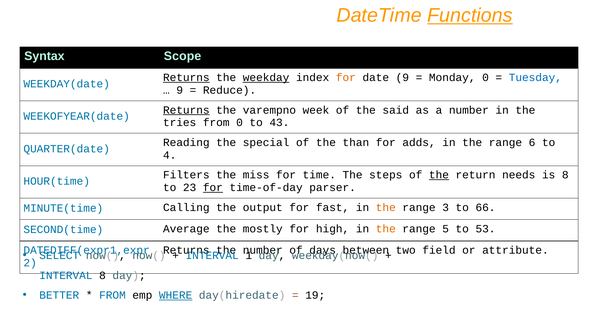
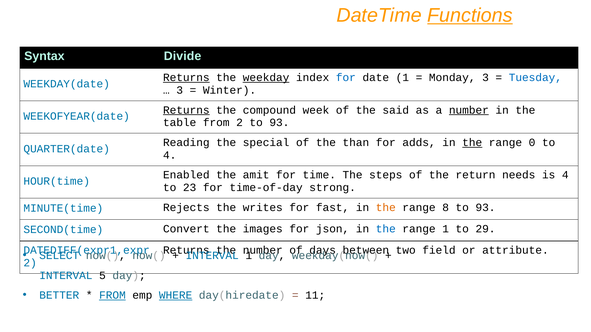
Scope: Scope -> Divide (183, 56)
for colour: orange -> blue (346, 78)
date 9: 9 -> 1 (402, 78)
Monday 0: 0 -> 3 (486, 78)
9: 9 -> 3 (180, 90)
Reduce: Reduce -> Winter (230, 90)
varempno: varempno -> compound (269, 110)
number underline: none -> present (469, 110)
tries: tries -> table (180, 123)
from 0: 0 -> 2 (240, 123)
43: 43 -> 93 (279, 123)
the underline: none -> present (472, 143)
6: 6 -> 0 (532, 143)
Filters: Filters -> Enabled (186, 175)
miss: miss -> amit (256, 175)
the underline: present -> none (439, 175)
is 8: 8 -> 4 (565, 175)
for underline: present -> none (213, 188)
parser: parser -> strong (333, 188)
Calling: Calling -> Rejects (186, 208)
output: output -> writes (263, 208)
3: 3 -> 8 (446, 208)
66: 66 -> 93 (486, 208)
Average: Average -> Convert (186, 229)
mostly: mostly -> images (263, 229)
high: high -> json (333, 229)
the colour: orange -> blue (386, 229)
range 5: 5 -> 1 (446, 229)
53: 53 -> 29 (486, 229)
INTERVAL 8: 8 -> 5 (102, 276)
FROM underline: none -> present (112, 296)
19: 19 -> 11 (315, 296)
